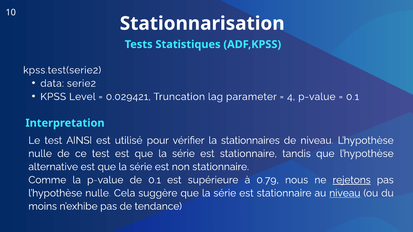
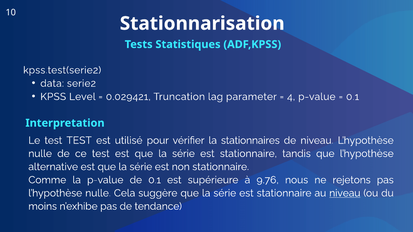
test AINSI: AINSI -> TEST (79, 141)
0.79: 0.79 -> 9.76 (268, 180)
rejetons underline: present -> none (352, 180)
